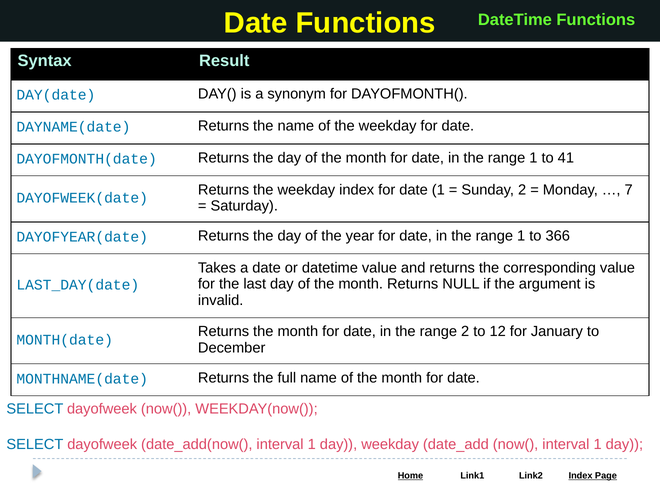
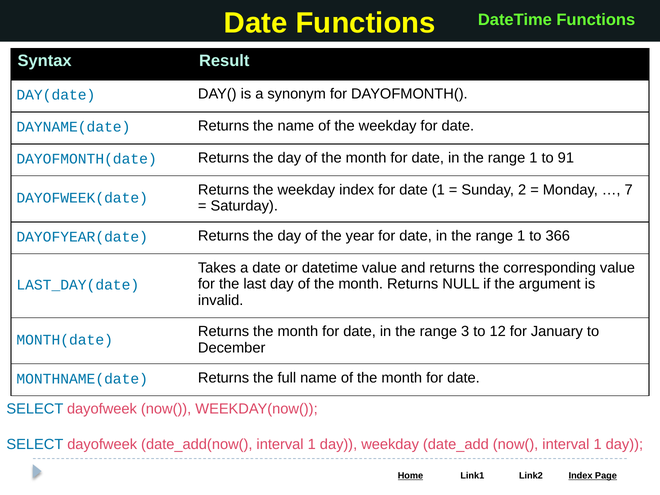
41: 41 -> 91 (566, 158)
range 2: 2 -> 3 (465, 332)
